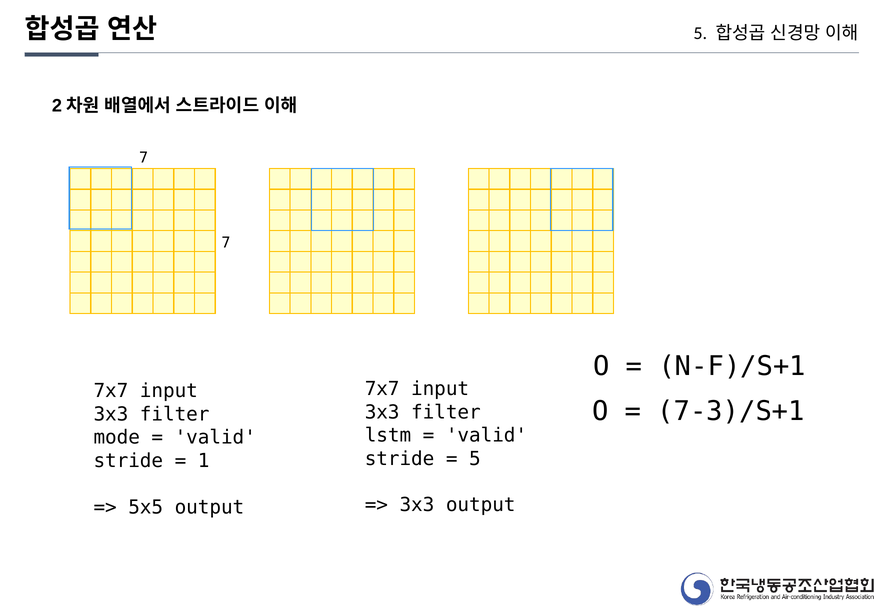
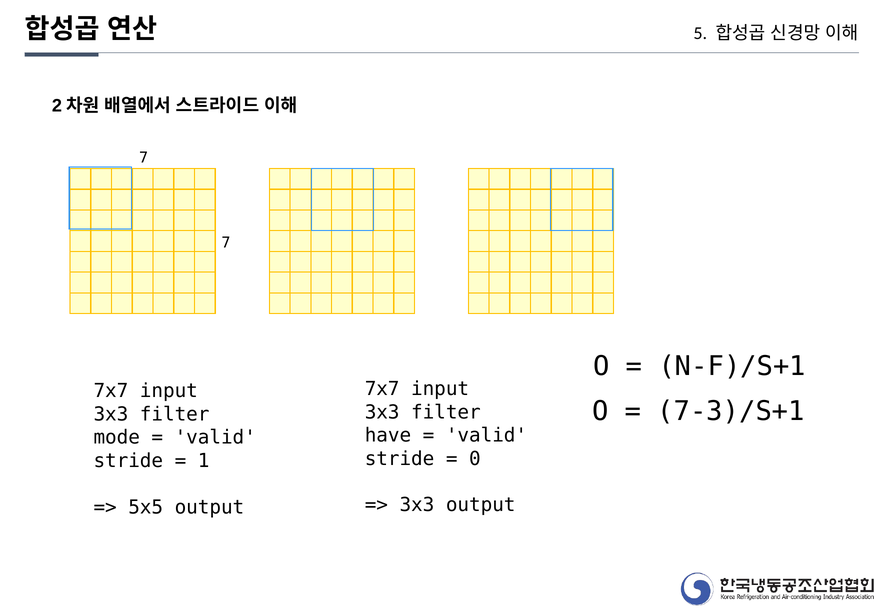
lstm: lstm -> have (388, 436)
5: 5 -> 0 (475, 459)
